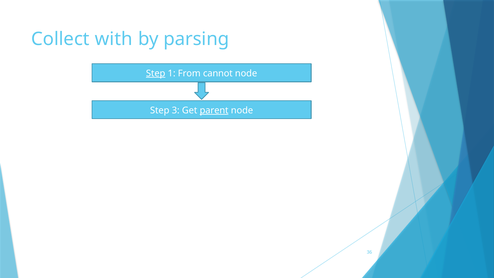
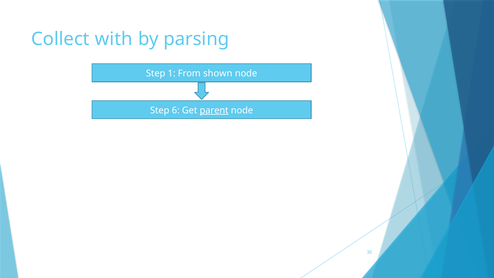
Step underline: present -> none (156, 73)
cannot: cannot -> shown (218, 73)
3: 3 -> 6 (176, 110)
